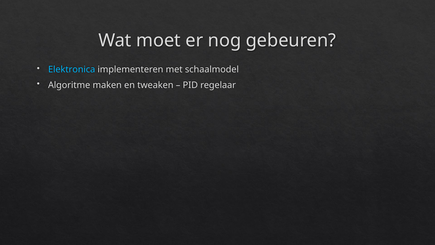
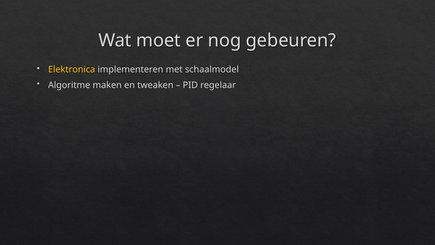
Elektronica colour: light blue -> yellow (72, 70)
